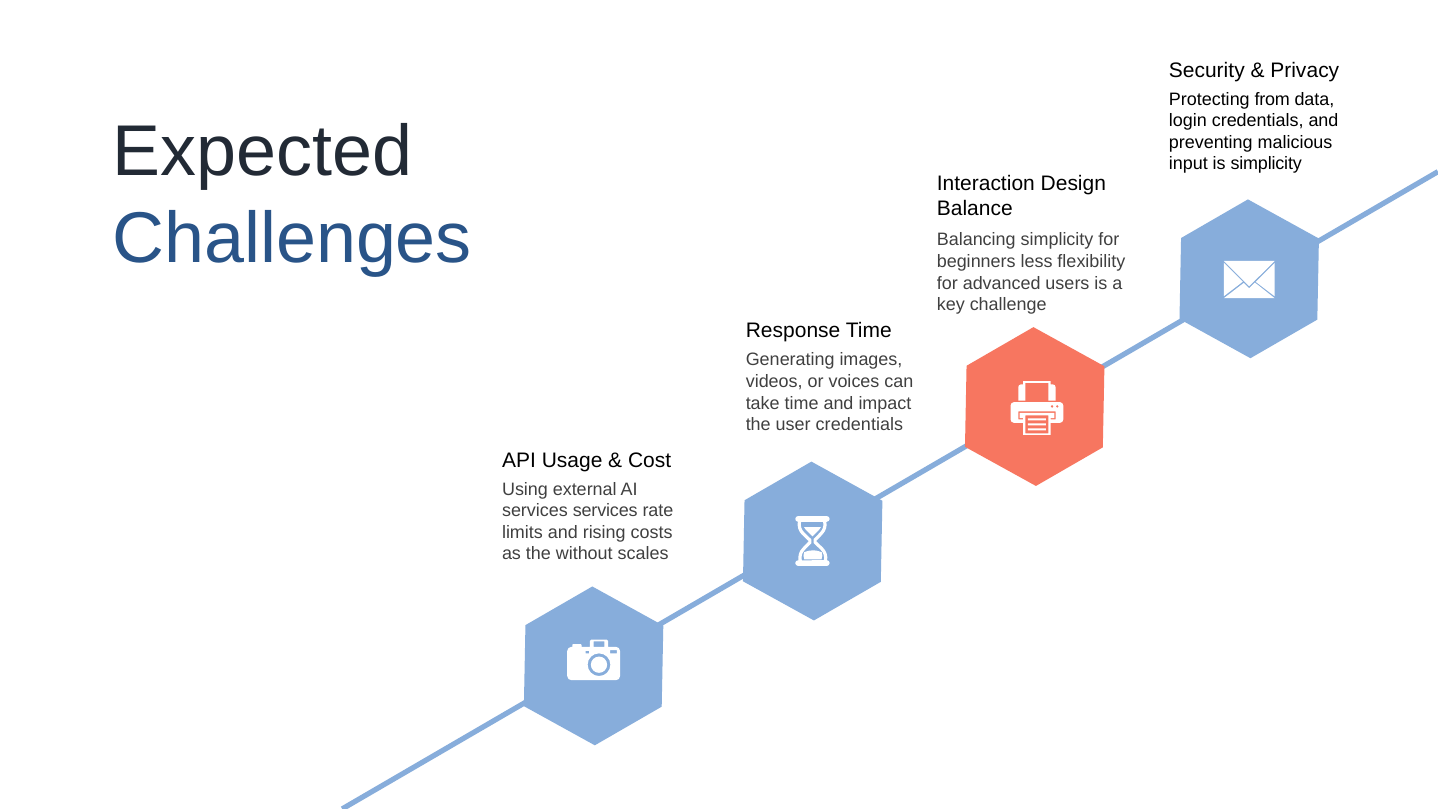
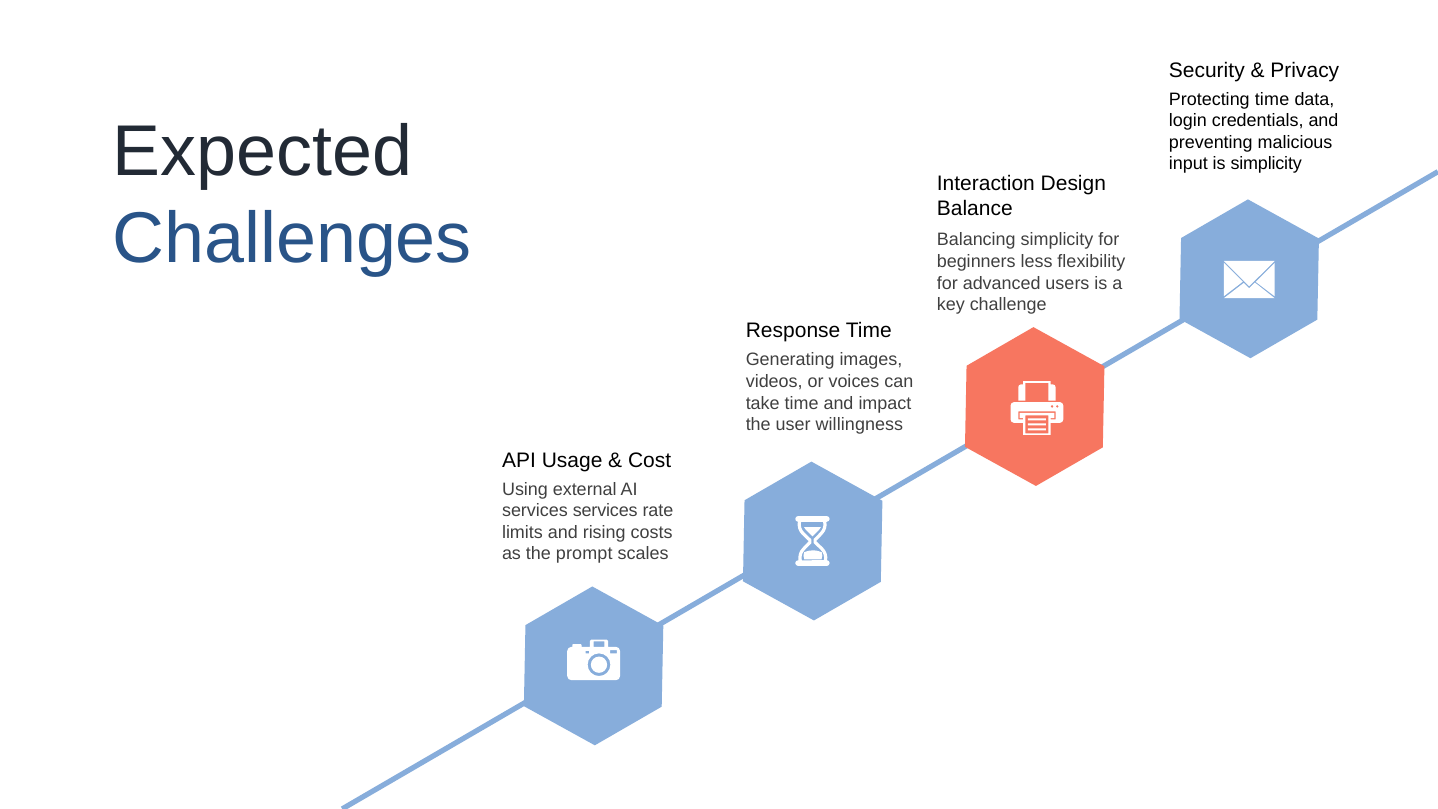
Protecting from: from -> time (1272, 99)
user credentials: credentials -> willingness (859, 425)
without: without -> prompt (584, 554)
